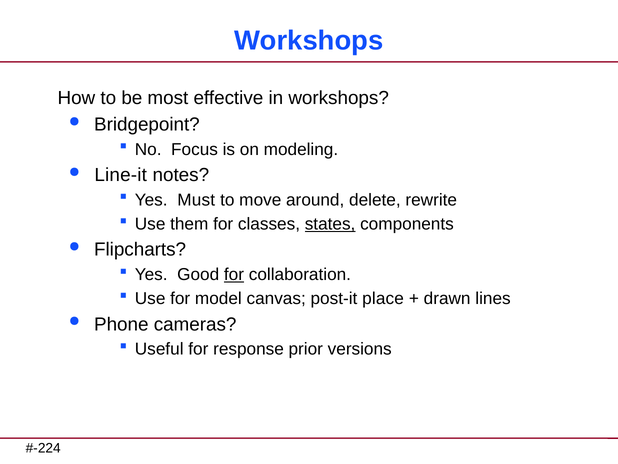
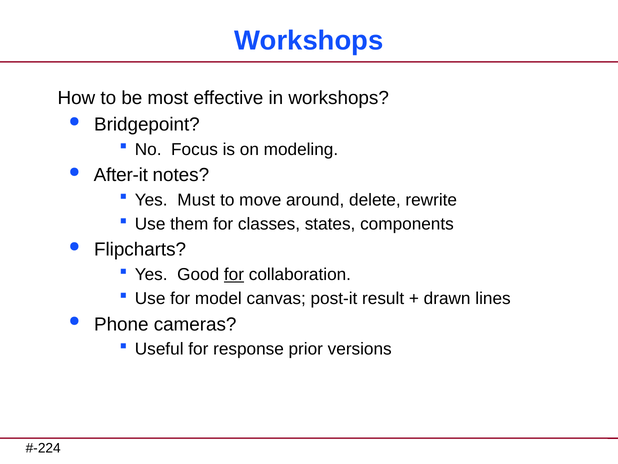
Line-it: Line-it -> After-it (121, 175)
states underline: present -> none (330, 224)
place: place -> result (383, 298)
